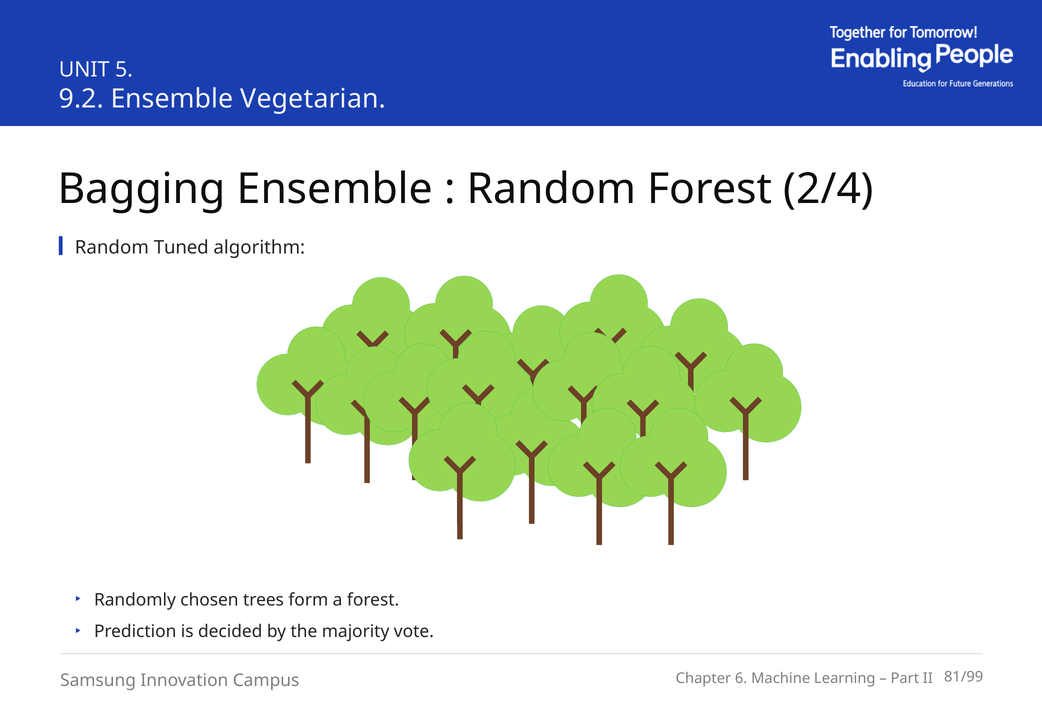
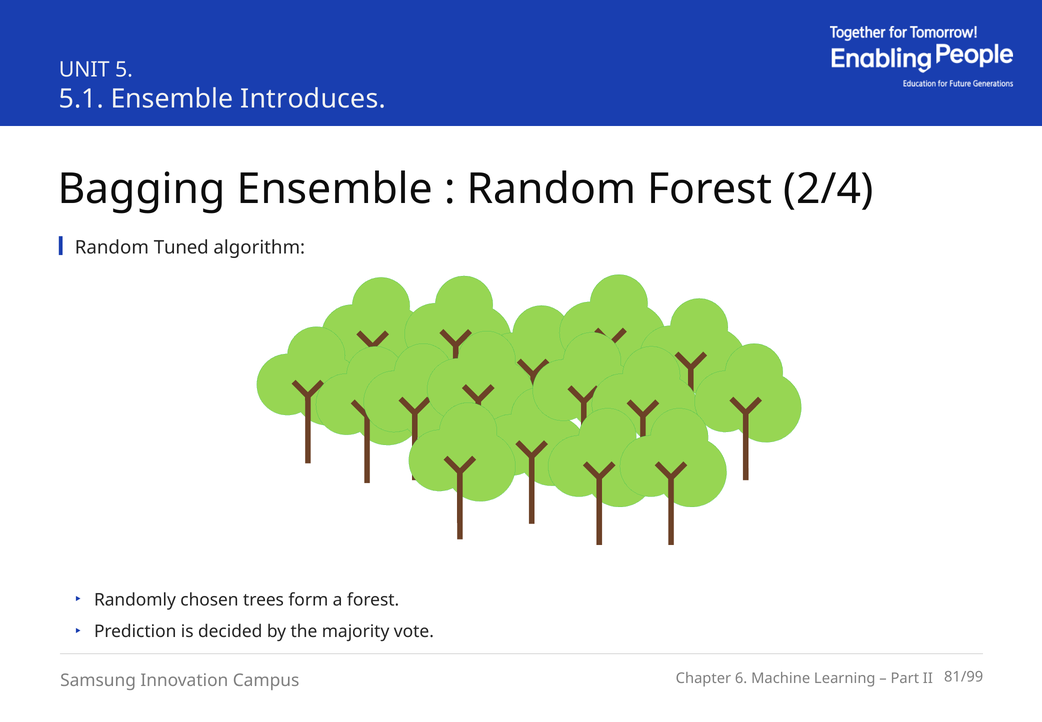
9.2: 9.2 -> 5.1 (81, 99)
Vegetarian: Vegetarian -> Introduces (313, 99)
